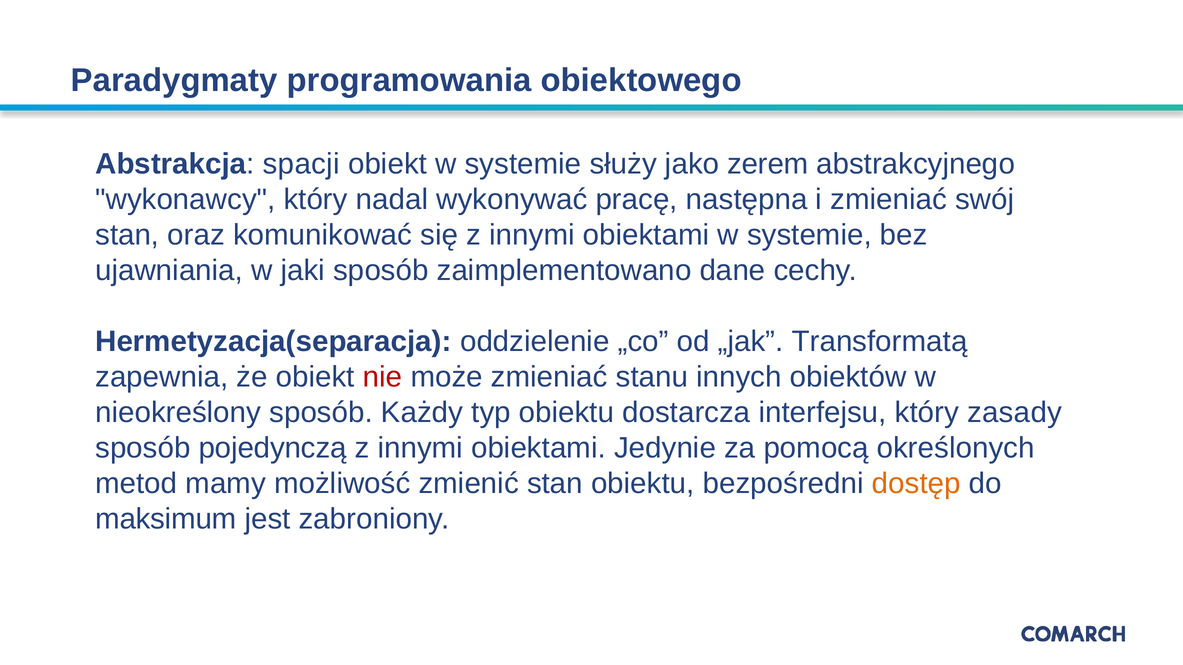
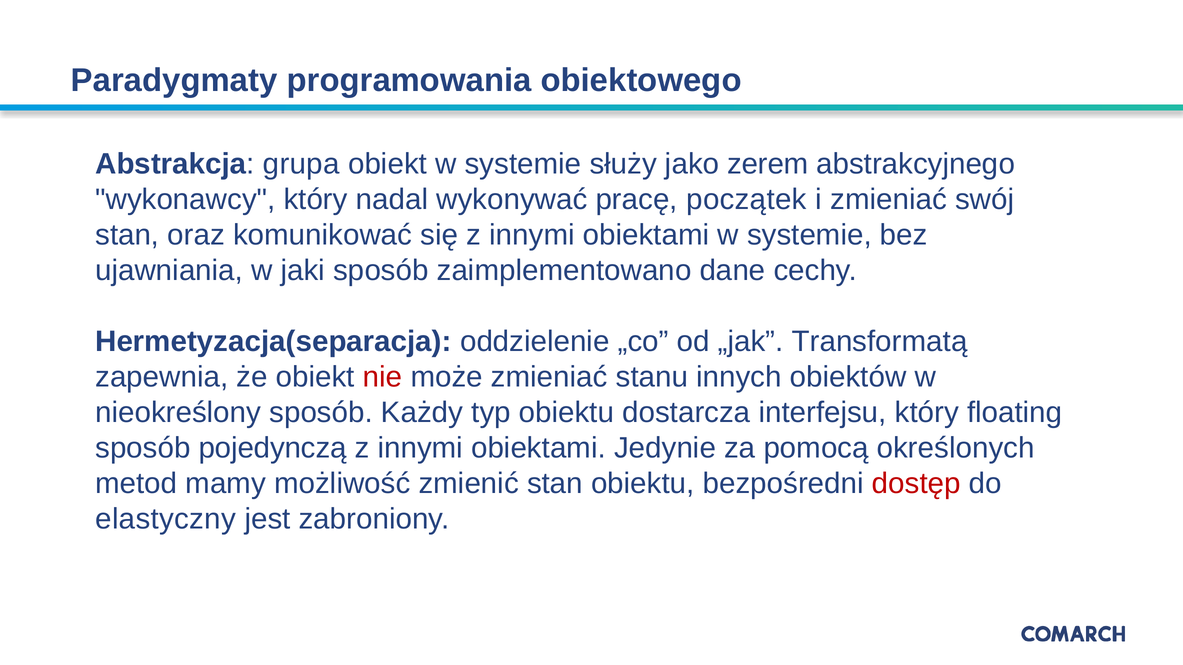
spacji: spacji -> grupa (301, 164)
następna: następna -> początek (747, 200)
zasady: zasady -> floating (1015, 413)
dostęp colour: orange -> red (916, 484)
maksimum: maksimum -> elastyczny (166, 519)
